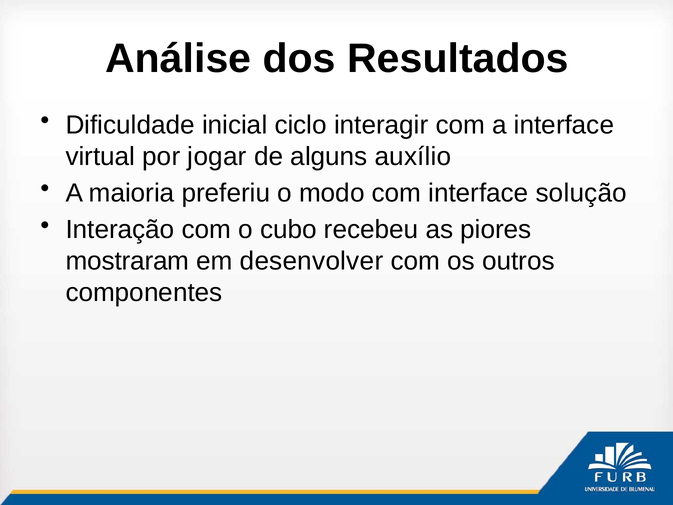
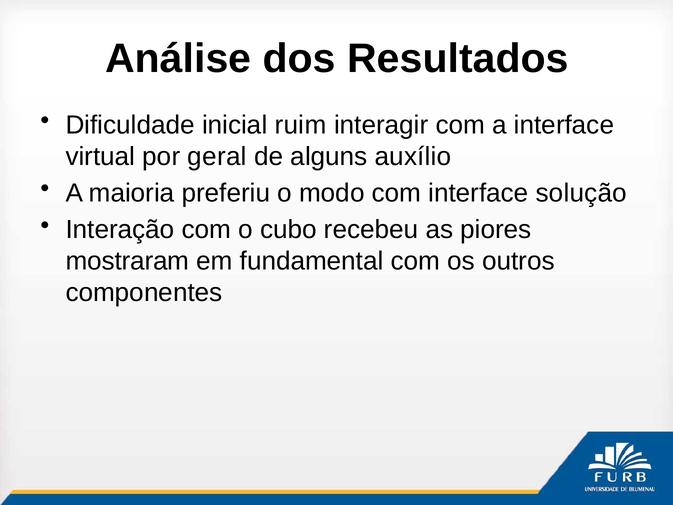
ciclo: ciclo -> ruim (301, 125)
jogar: jogar -> geral (217, 156)
desenvolver: desenvolver -> fundamental (312, 261)
